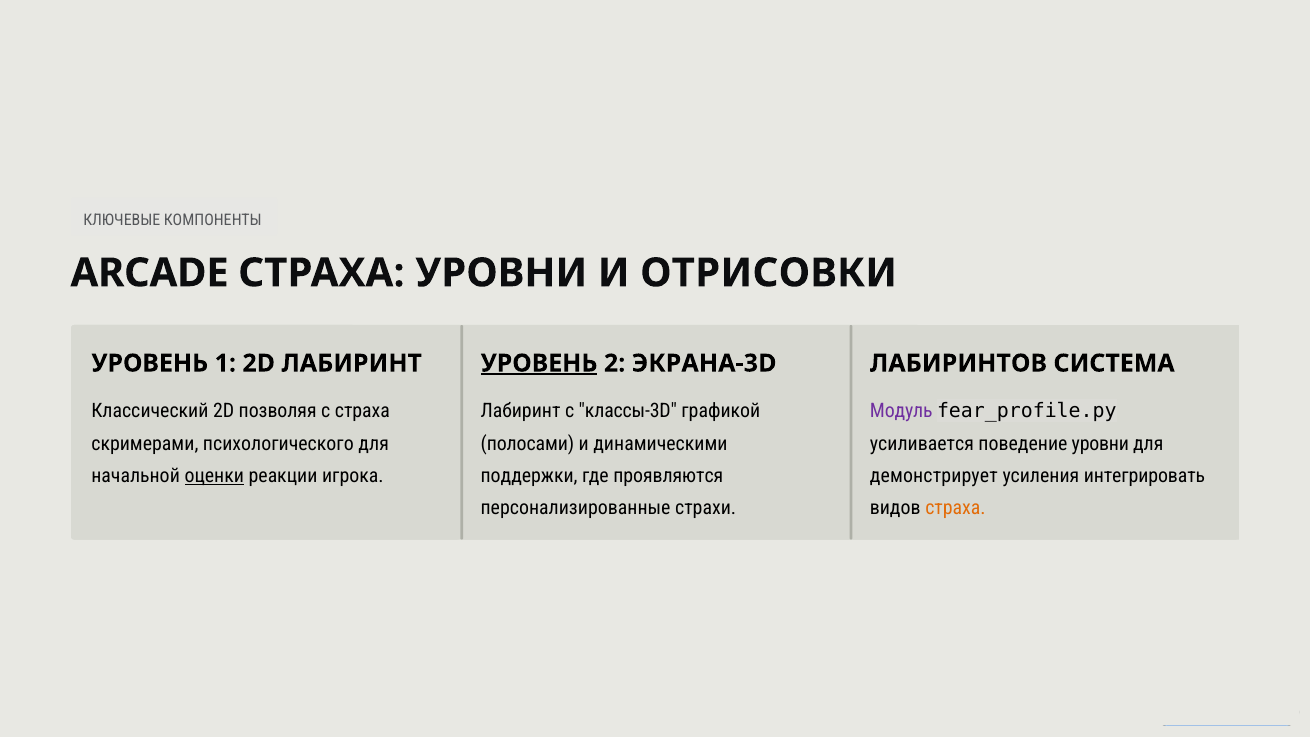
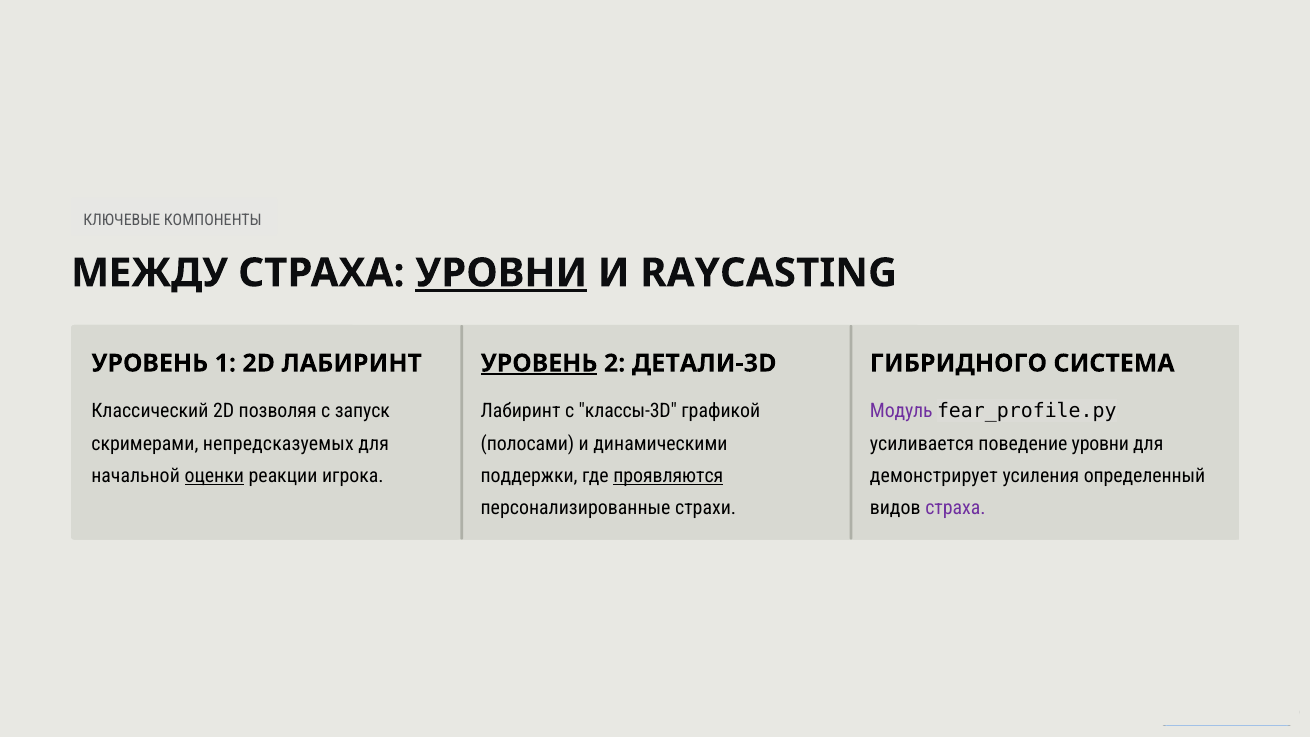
ARCADE: ARCADE -> МЕЖДУ (150, 273)
УРОВНИ underline: none -> present (501, 273)
ОТРИСОВКИ: ОТРИСОВКИ -> RAYCASTING (769, 273)
ЭКРАНА-3D: ЭКРАНА-3D -> ДЕТАЛИ-3D (704, 363)
ЛАБИРИНТОВ: ЛАБИРИНТОВ -> ГИБРИДНОГО (958, 363)
с страха: страха -> запуск (362, 411)
психологического: психологического -> непредсказуемых (278, 443)
проявляются underline: none -> present (668, 476)
интегрировать: интегрировать -> определенный (1145, 476)
страха colour: orange -> purple (955, 508)
